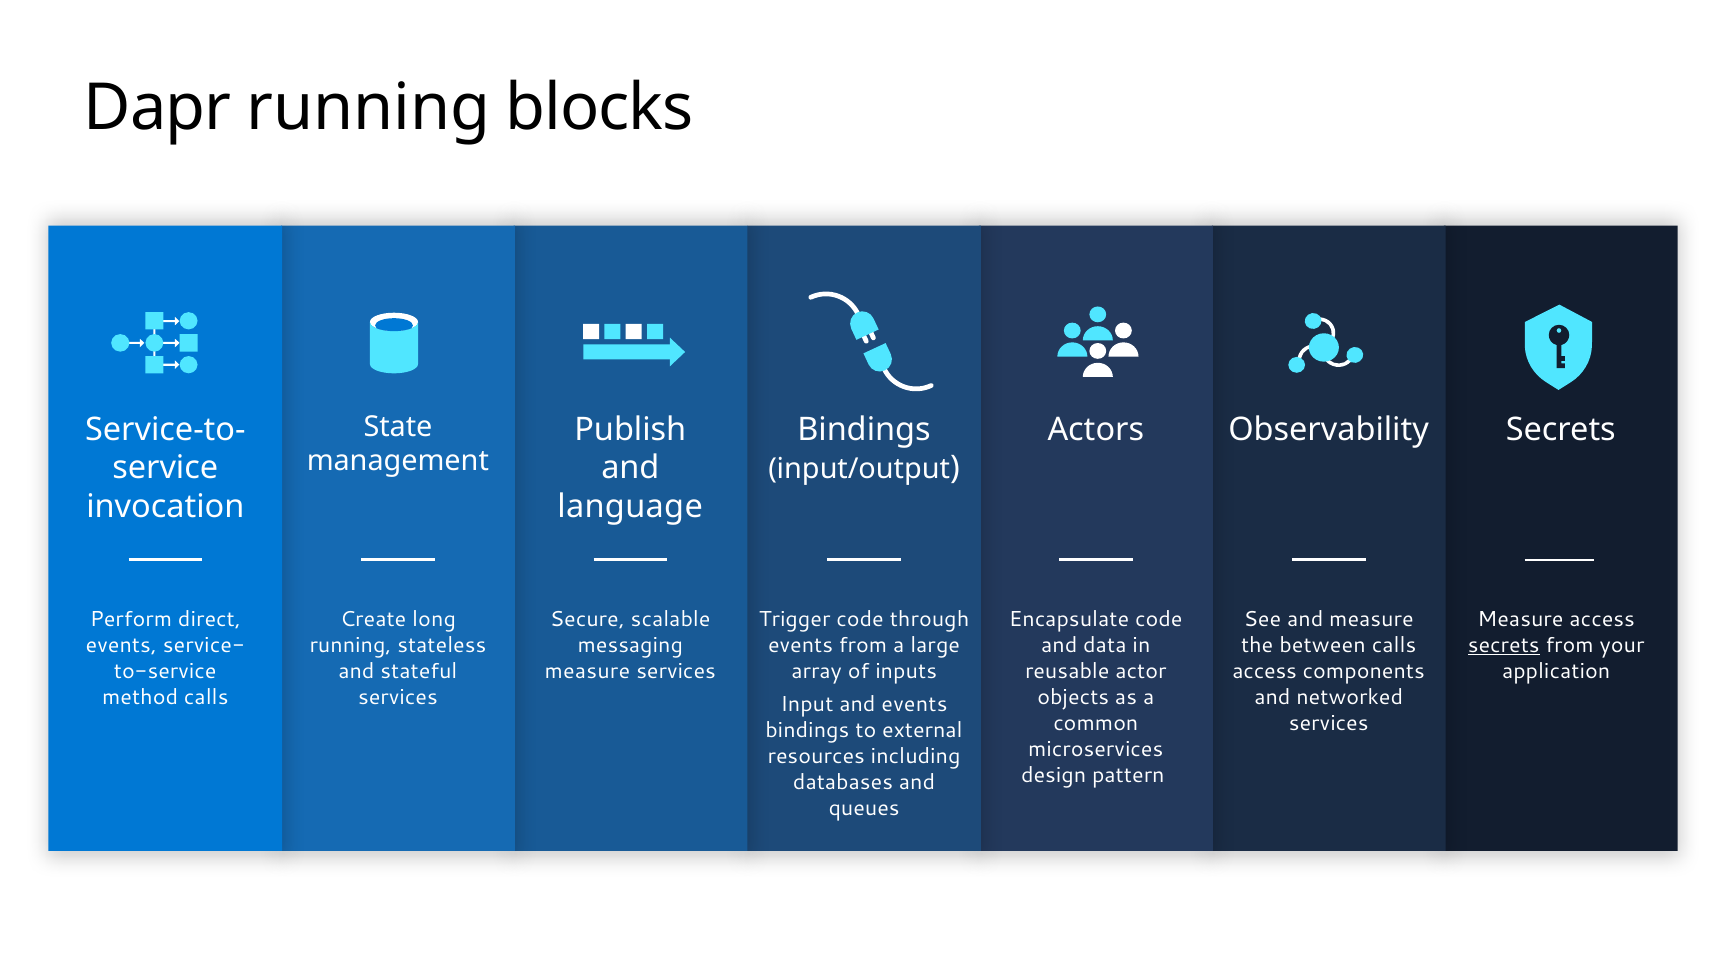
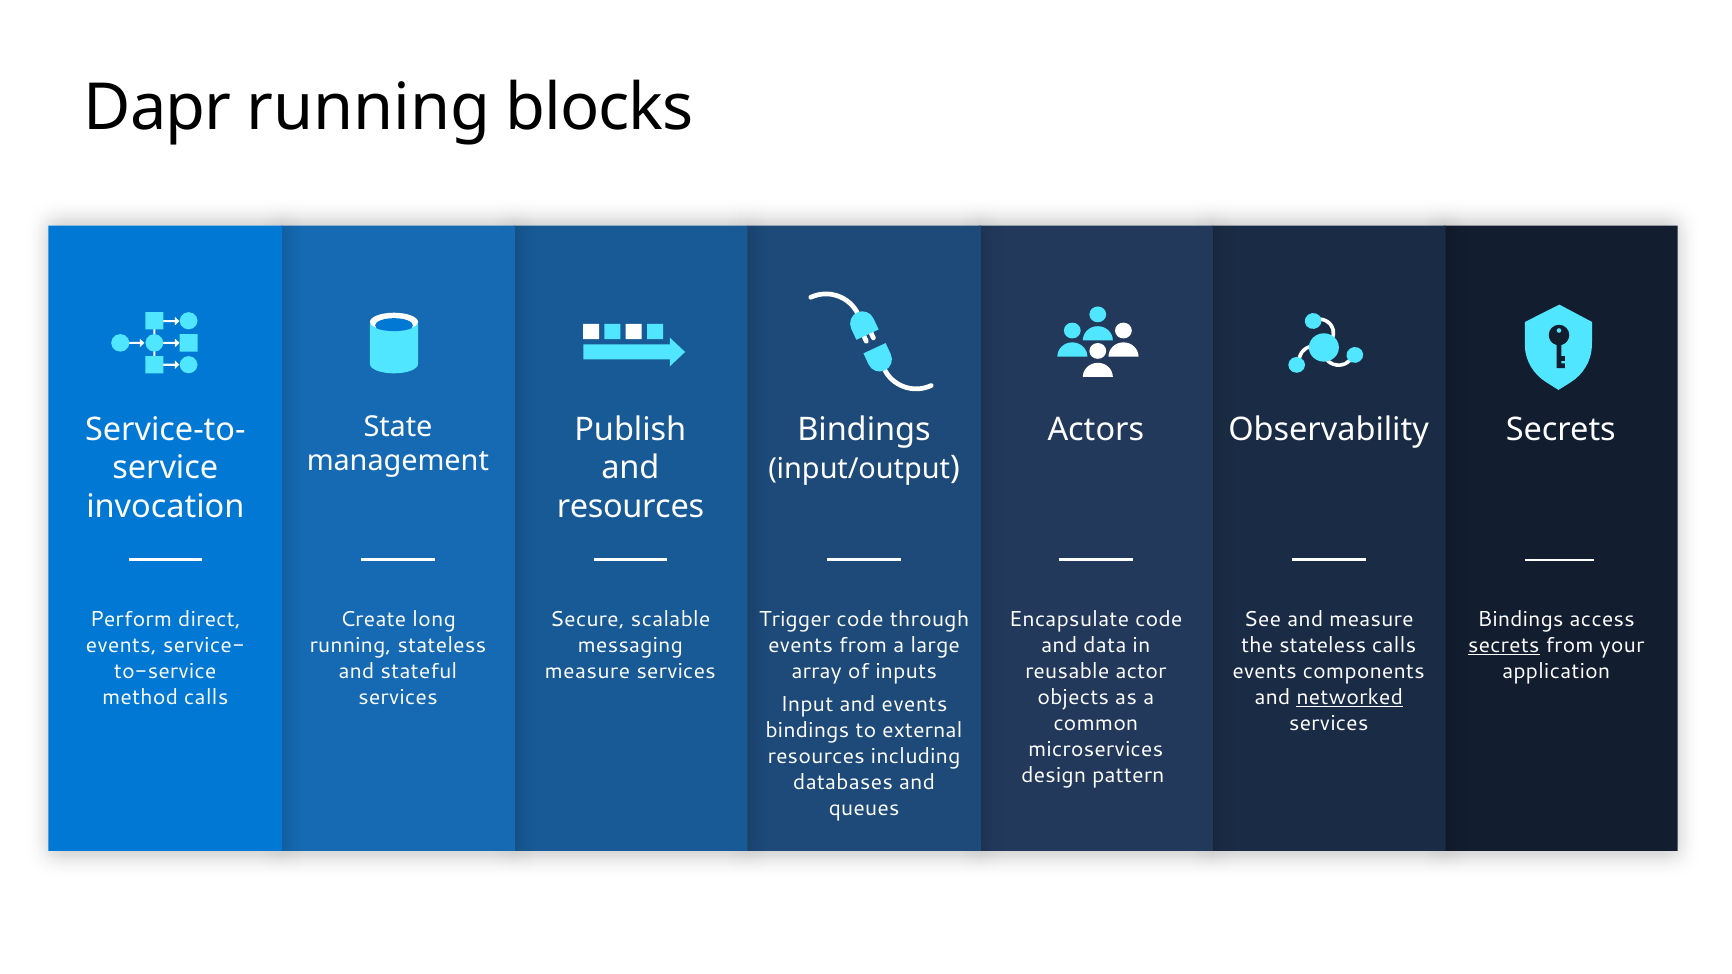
language: language -> resources (630, 507)
Measure: Measure -> Bindings (1521, 619)
the between: between -> stateless (1323, 645)
access: access -> events (1265, 671)
networked underline: none -> present (1350, 697)
